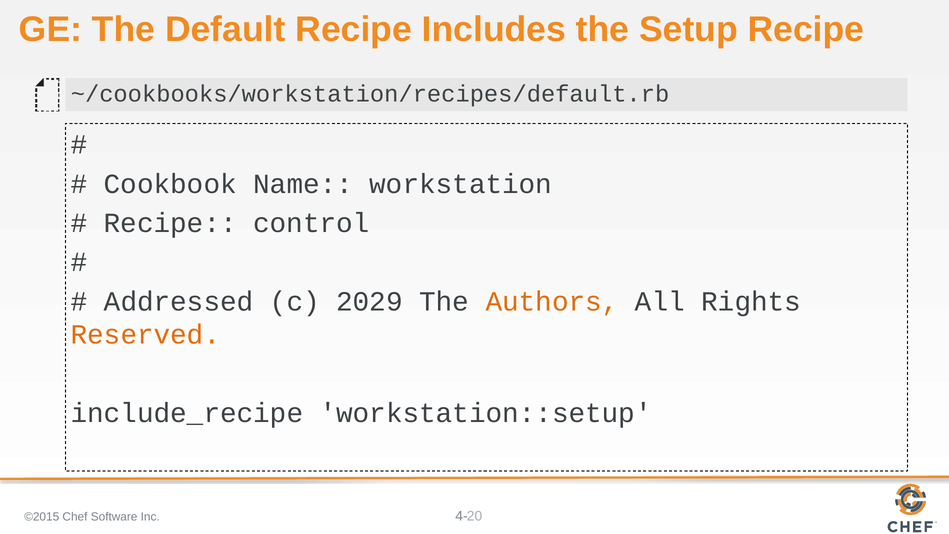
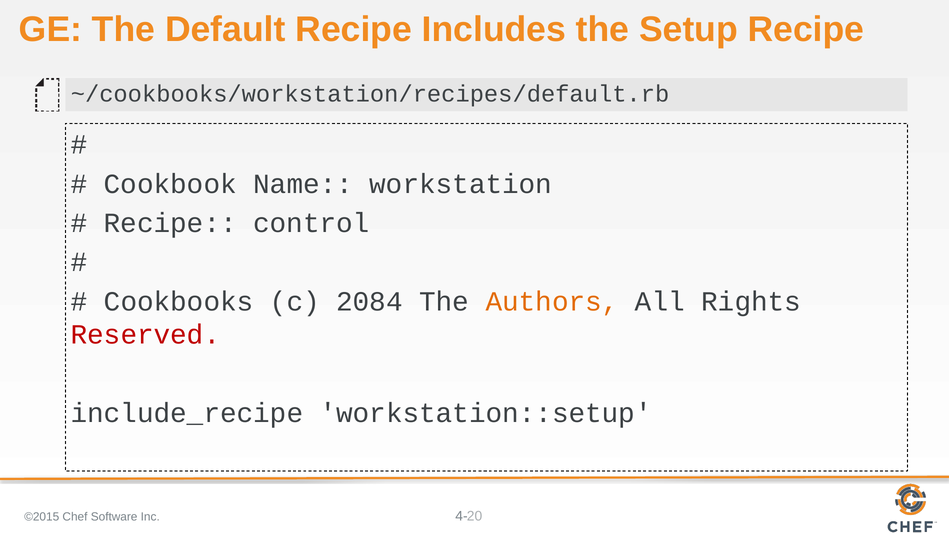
Addressed: Addressed -> Cookbooks (179, 301)
2029: 2029 -> 2084 (369, 301)
Reserved colour: orange -> red (145, 335)
